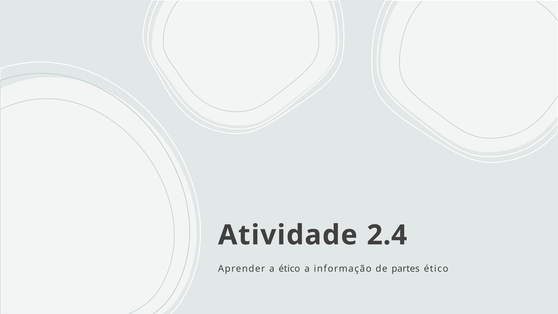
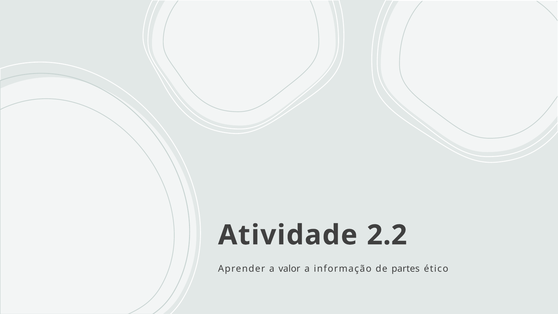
2.4: 2.4 -> 2.2 (387, 235)
a ético: ético -> valor (289, 269)
